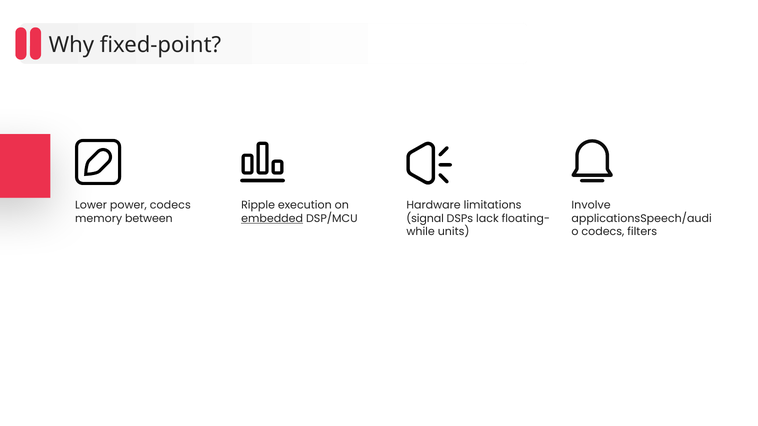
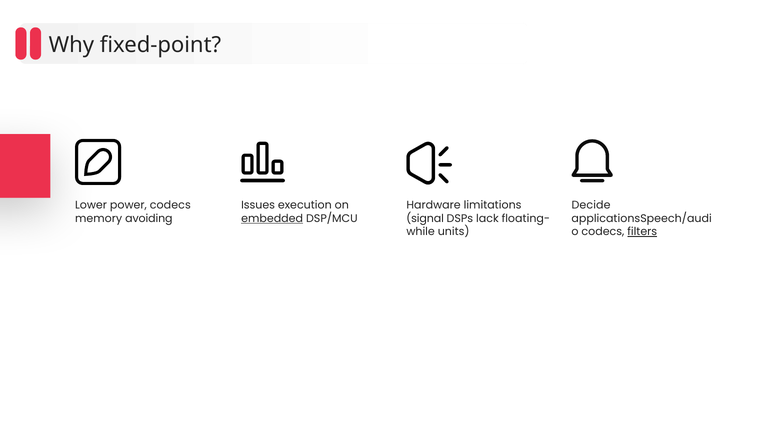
Ripple: Ripple -> Issues (258, 205)
Involve: Involve -> Decide (591, 205)
between: between -> avoiding (149, 219)
filters underline: none -> present (642, 232)
